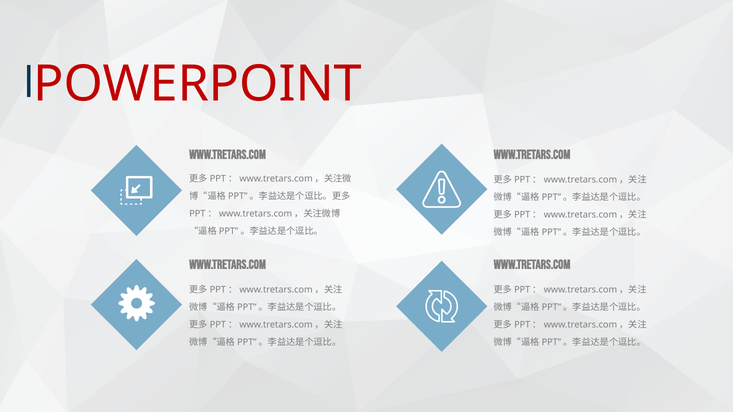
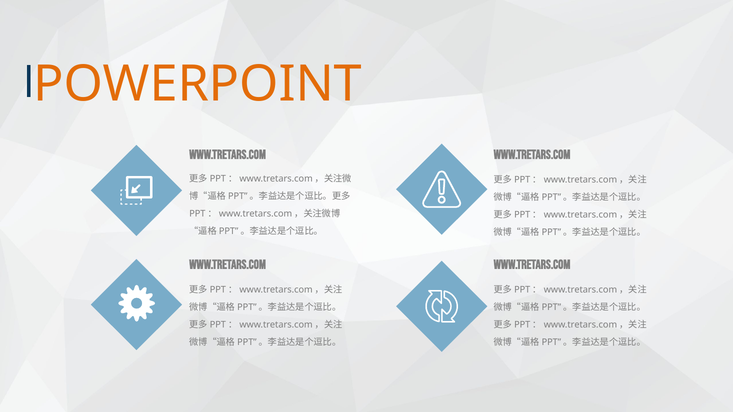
POWERPOINT colour: red -> orange (198, 84)
